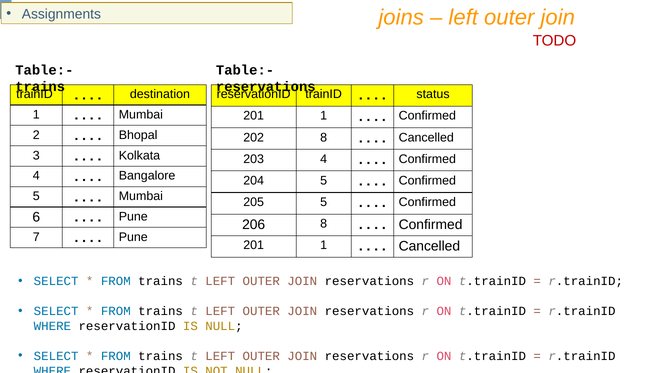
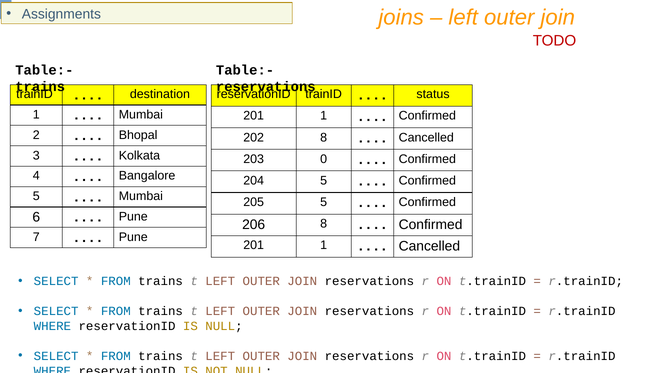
203 4: 4 -> 0 (324, 159)
